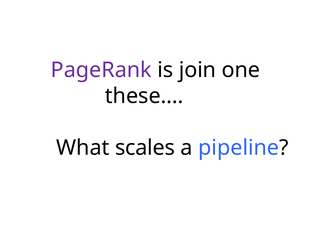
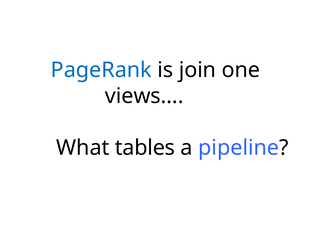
PageRank colour: purple -> blue (101, 70)
these…: these… -> views… (144, 96)
scales: scales -> tables (145, 148)
